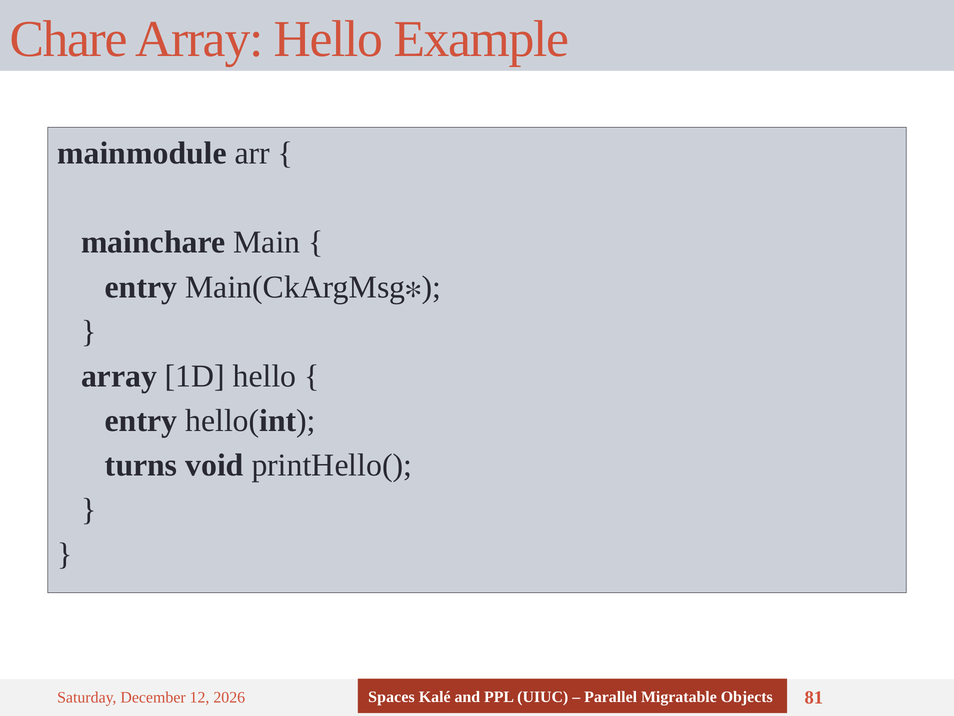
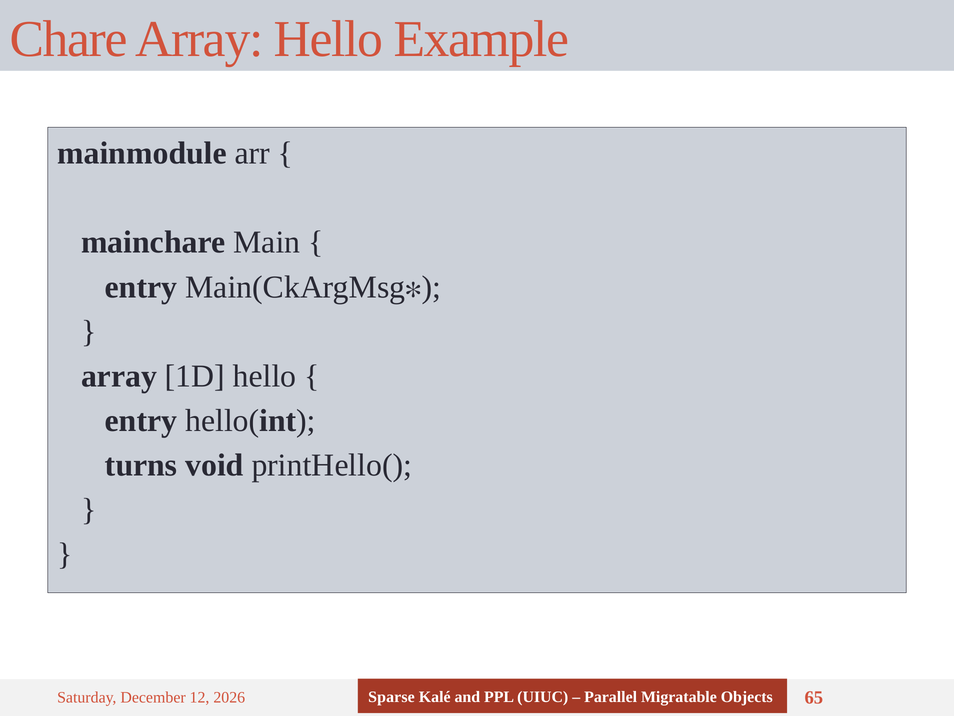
Spaces: Spaces -> Sparse (391, 696)
81: 81 -> 65 (814, 697)
